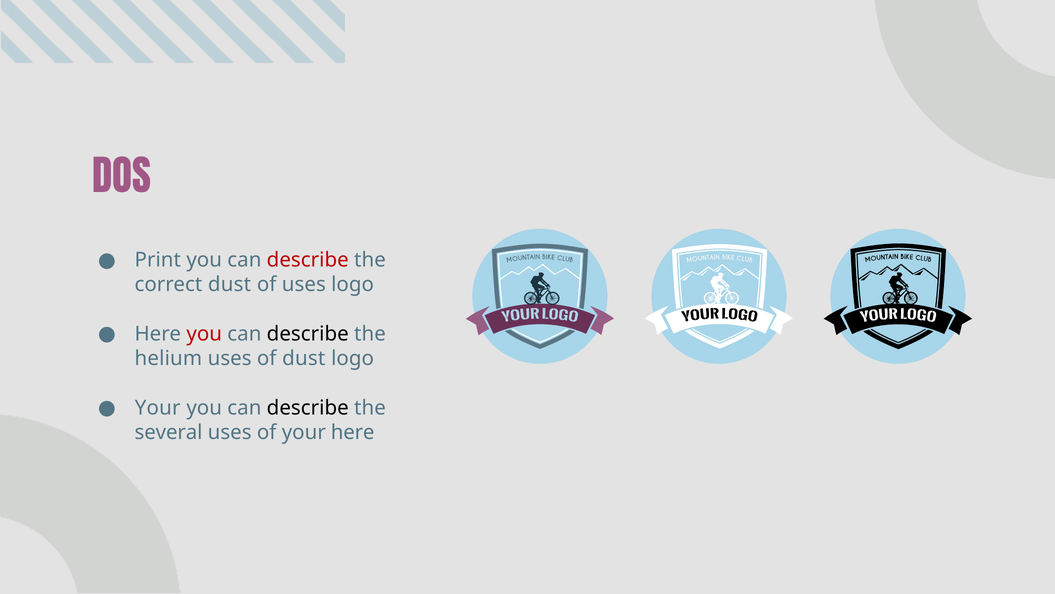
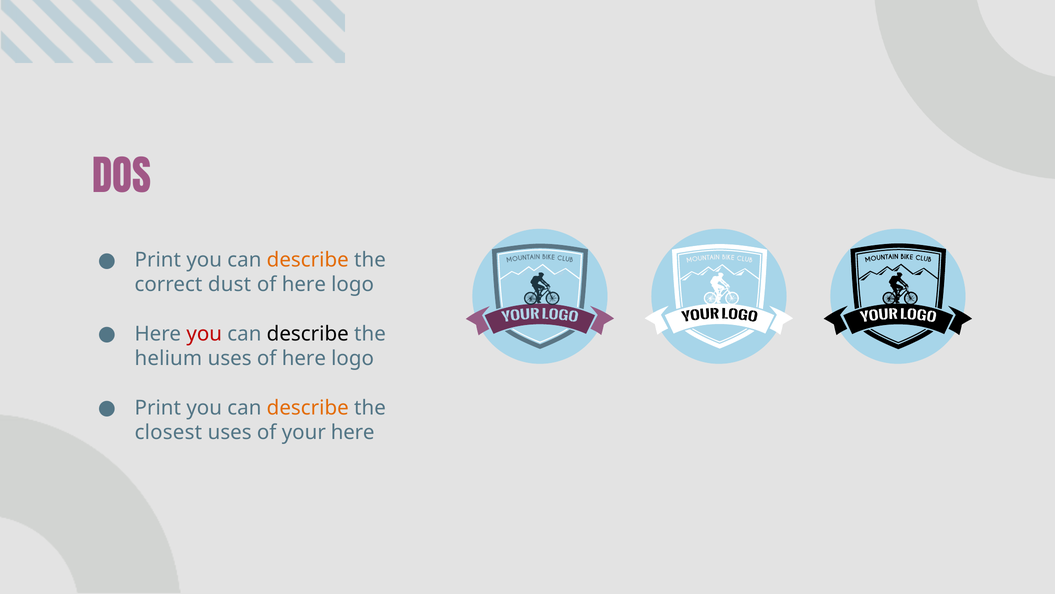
describe colour: red -> orange (308, 260)
uses: uses -> here (304, 284)
uses of dust: dust -> here (304, 358)
Your: Your -> Print (158, 408)
describe colour: black -> orange (308, 408)
several: several -> closest (168, 432)
